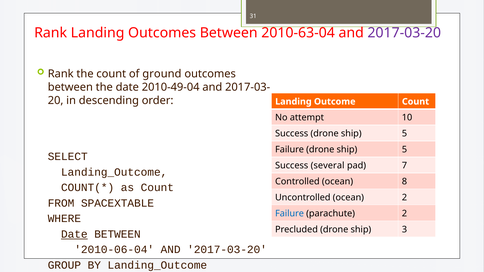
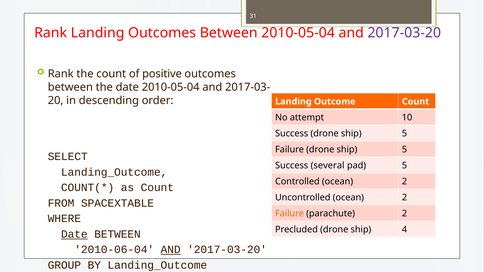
Between 2010-63-04: 2010-63-04 -> 2010-05-04 (298, 33)
ground: ground -> positive (162, 74)
date 2010-49-04: 2010-49-04 -> 2010-05-04 (171, 87)
pad 7: 7 -> 5 (405, 166)
Controlled ocean 8: 8 -> 2 (405, 182)
Failure colour: blue -> orange (290, 214)
3: 3 -> 4 (405, 230)
AND underline: none -> present (171, 250)
